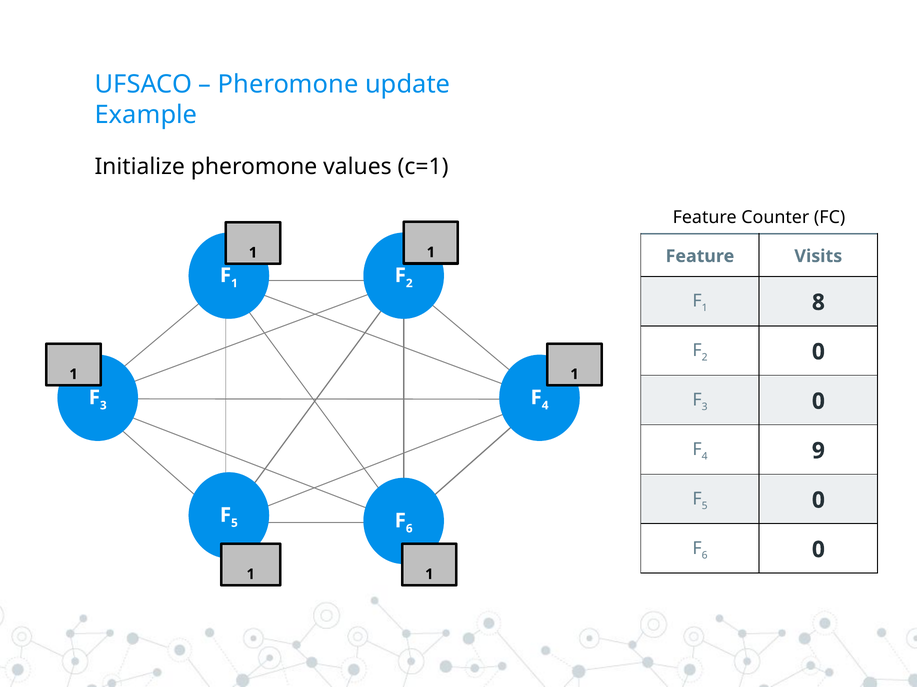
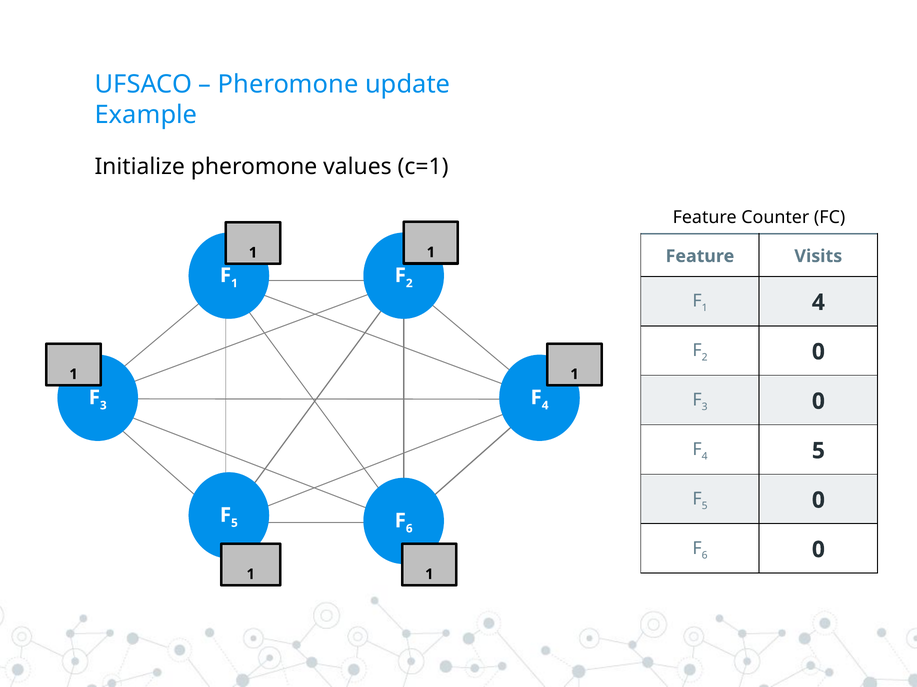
1 8: 8 -> 4 (818, 303)
9: 9 -> 5 (818, 451)
